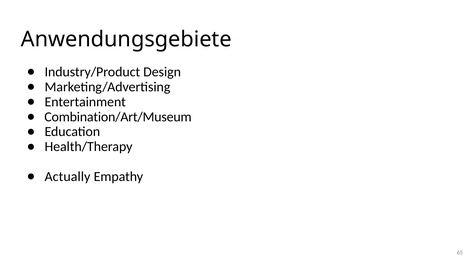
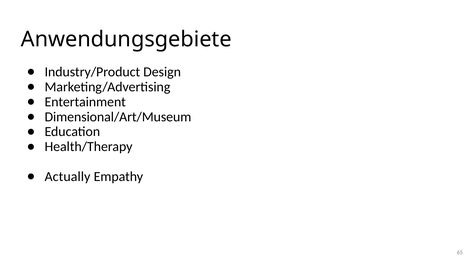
Combination/Art/Museum: Combination/Art/Museum -> Dimensional/Art/Museum (118, 117)
